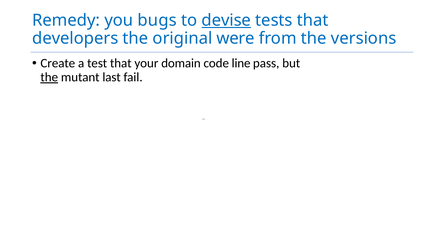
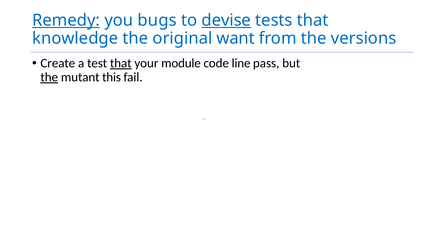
Remedy underline: none -> present (66, 20)
developers: developers -> knowledge (75, 38)
were: were -> want (236, 38)
that underline: none -> present (121, 63)
domain: domain -> module (181, 63)
last: last -> this (112, 77)
